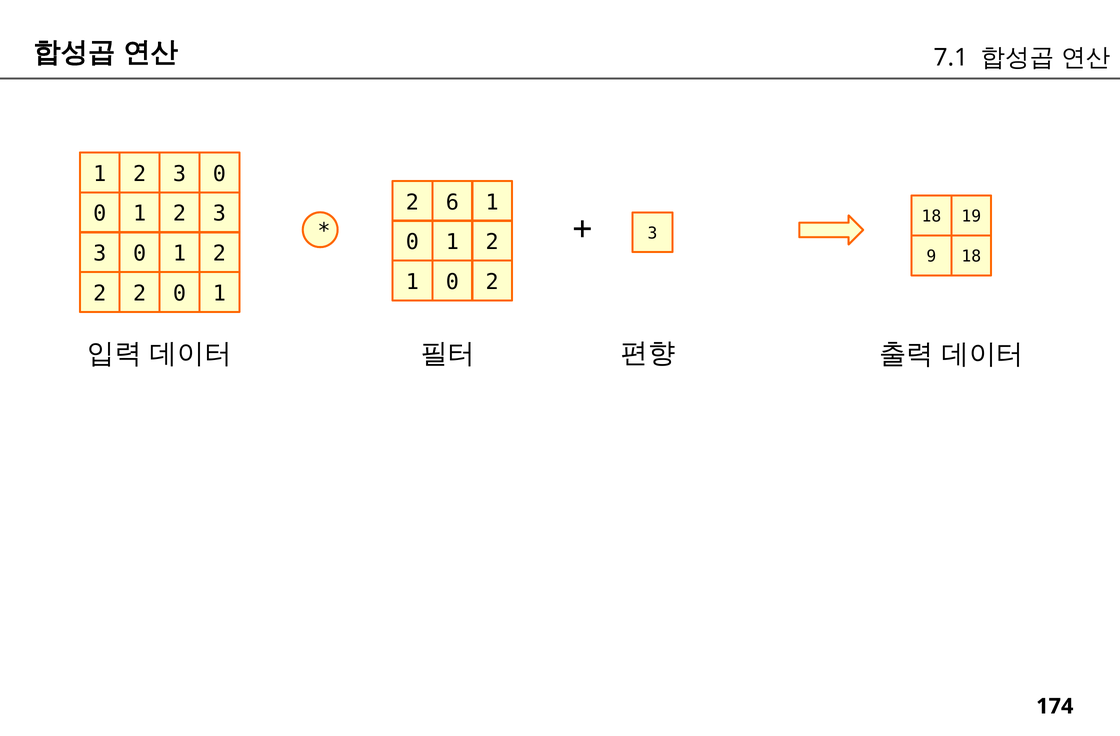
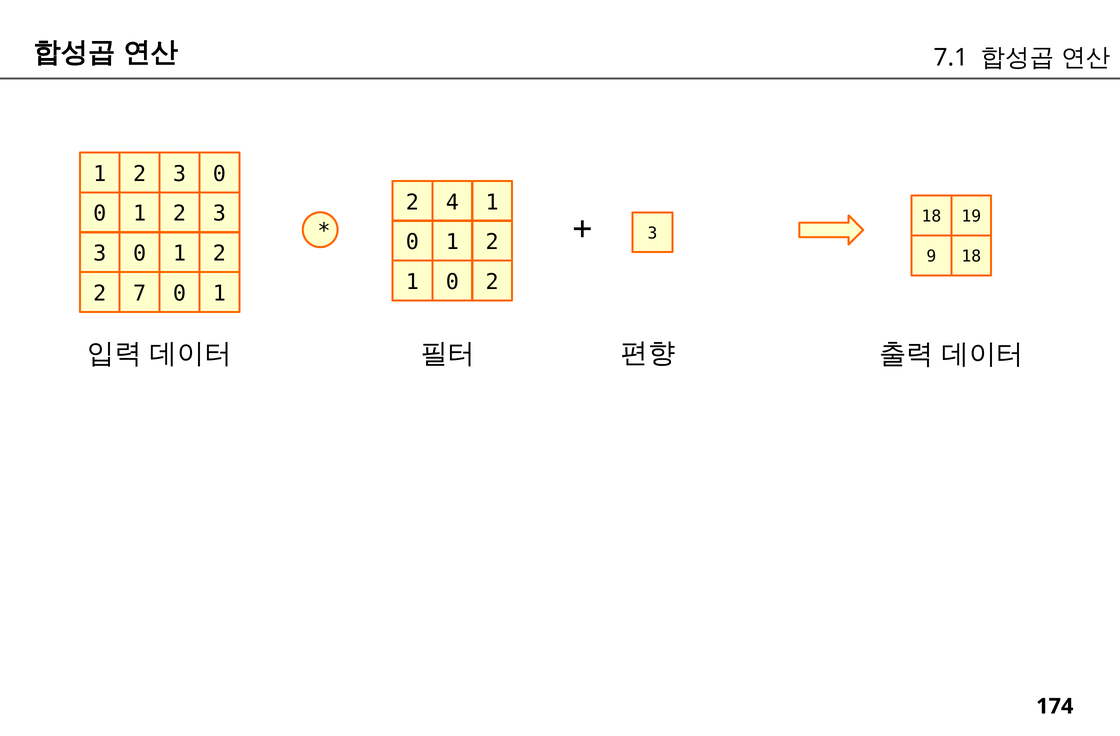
6: 6 -> 4 (452, 202)
2: 2 -> 7 (140, 293)
